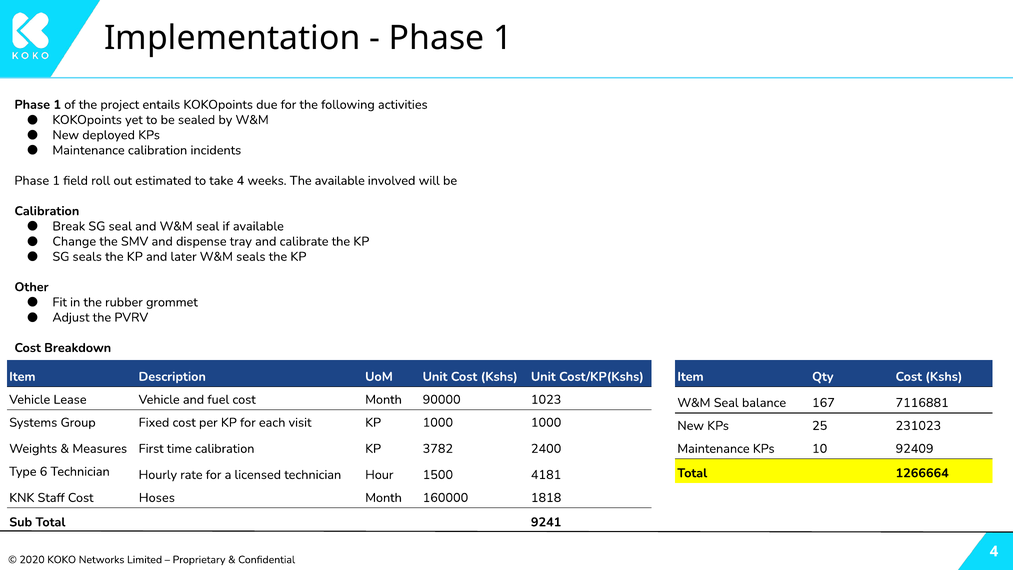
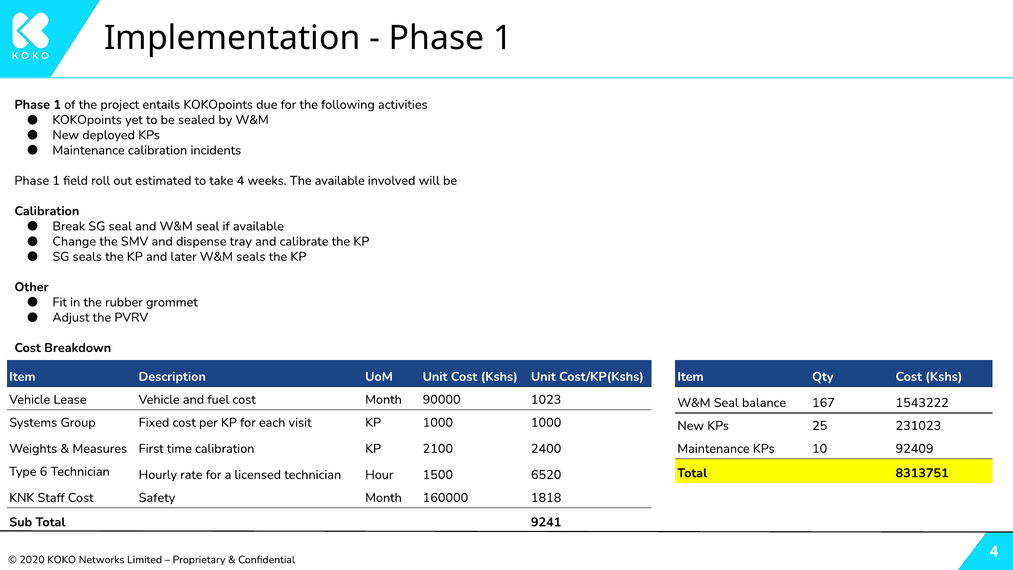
7116881: 7116881 -> 1543222 (922, 403)
3782: 3782 -> 2100 (438, 448)
4181: 4181 -> 6520 (546, 475)
1266664: 1266664 -> 8313751 (922, 473)
Hoses: Hoses -> Safety (157, 498)
